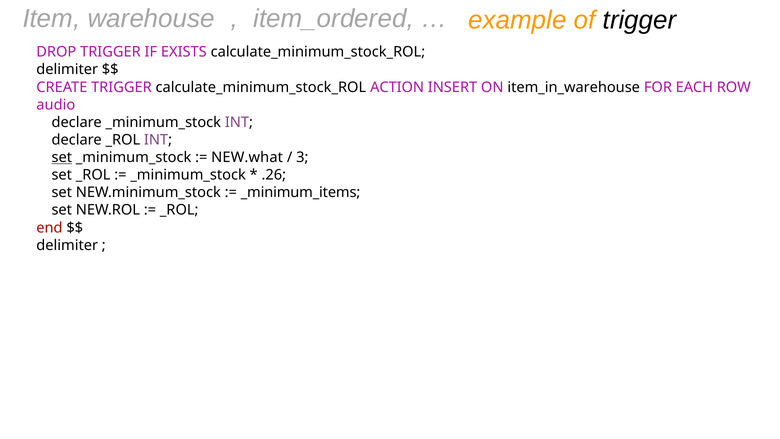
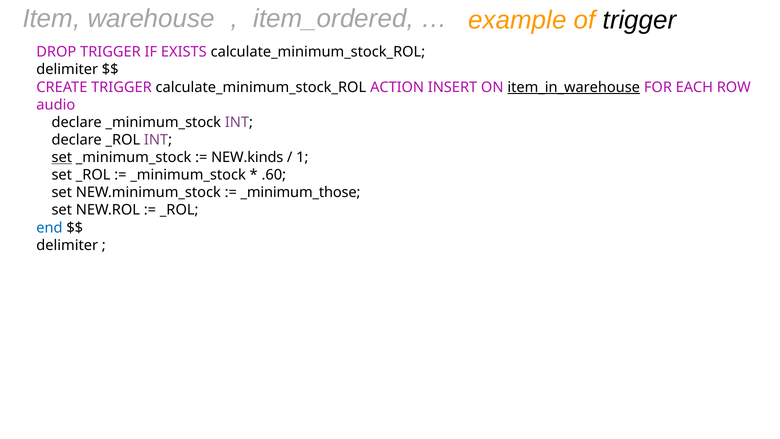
item_in_warehouse underline: none -> present (574, 87)
NEW.what: NEW.what -> NEW.kinds (247, 157)
3: 3 -> 1 (302, 157)
.26: .26 -> .60 (274, 175)
_minimum_items: _minimum_items -> _minimum_those (301, 192)
end colour: red -> blue (49, 228)
